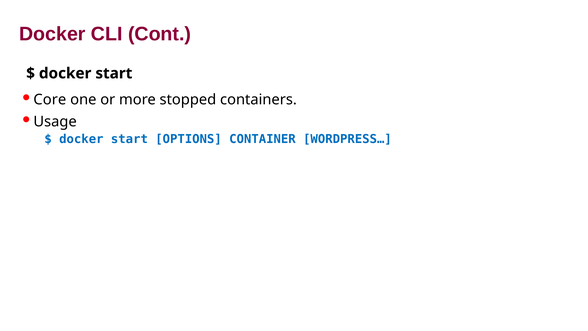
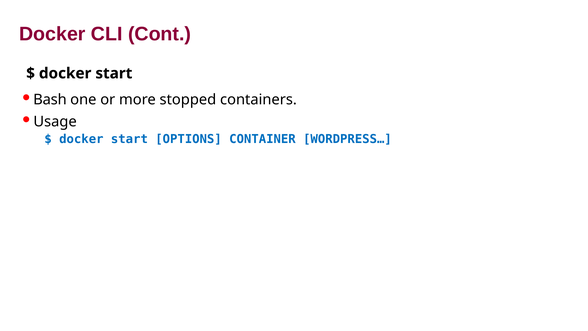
Core: Core -> Bash (50, 99)
